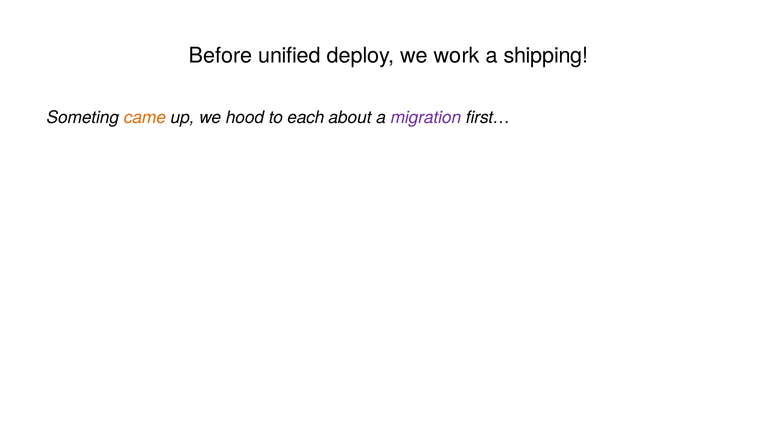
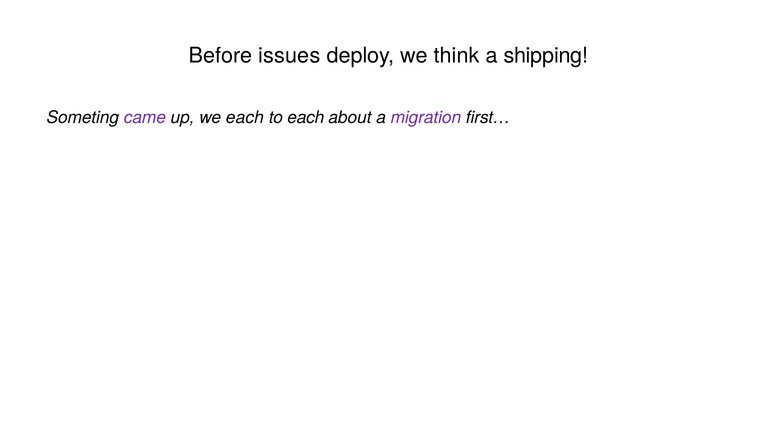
unified: unified -> issues (289, 55)
work: work -> think (457, 55)
came colour: orange -> purple (145, 117)
we hood: hood -> each (245, 117)
